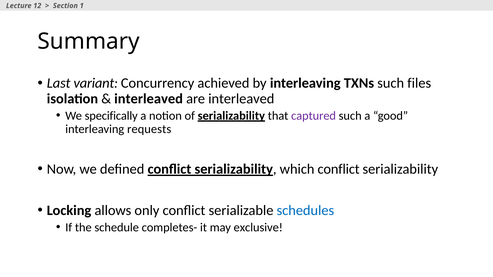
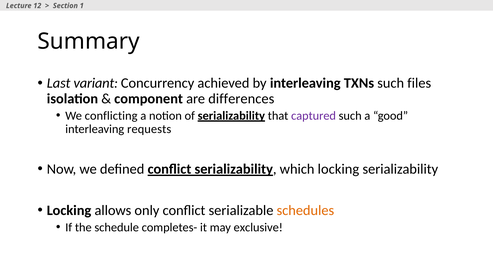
interleaved: interleaved -> component (149, 99)
are interleaved: interleaved -> differences (241, 99)
specifically: specifically -> conflicting (111, 116)
which conflict: conflict -> locking (338, 169)
schedules colour: blue -> orange (305, 211)
